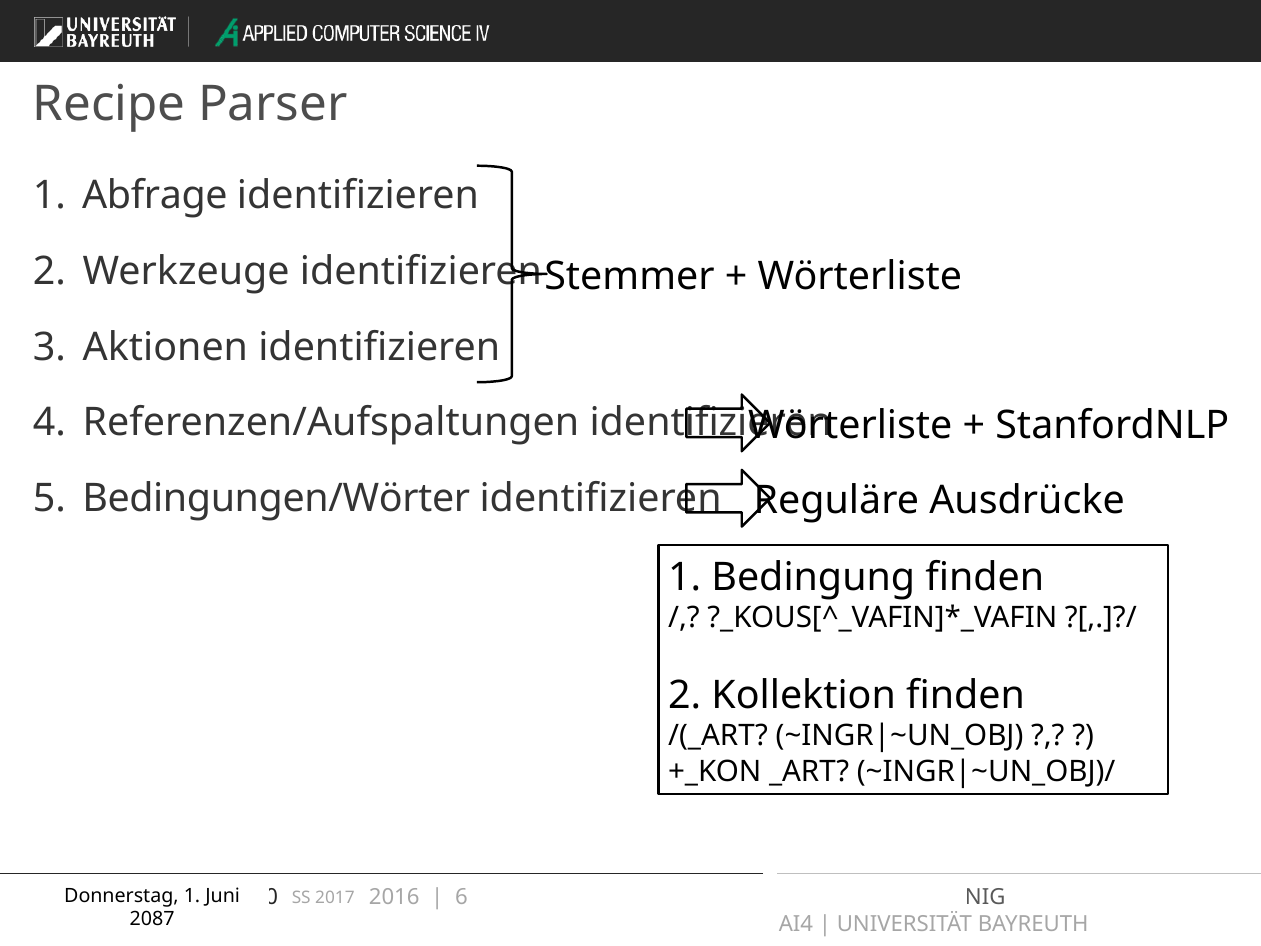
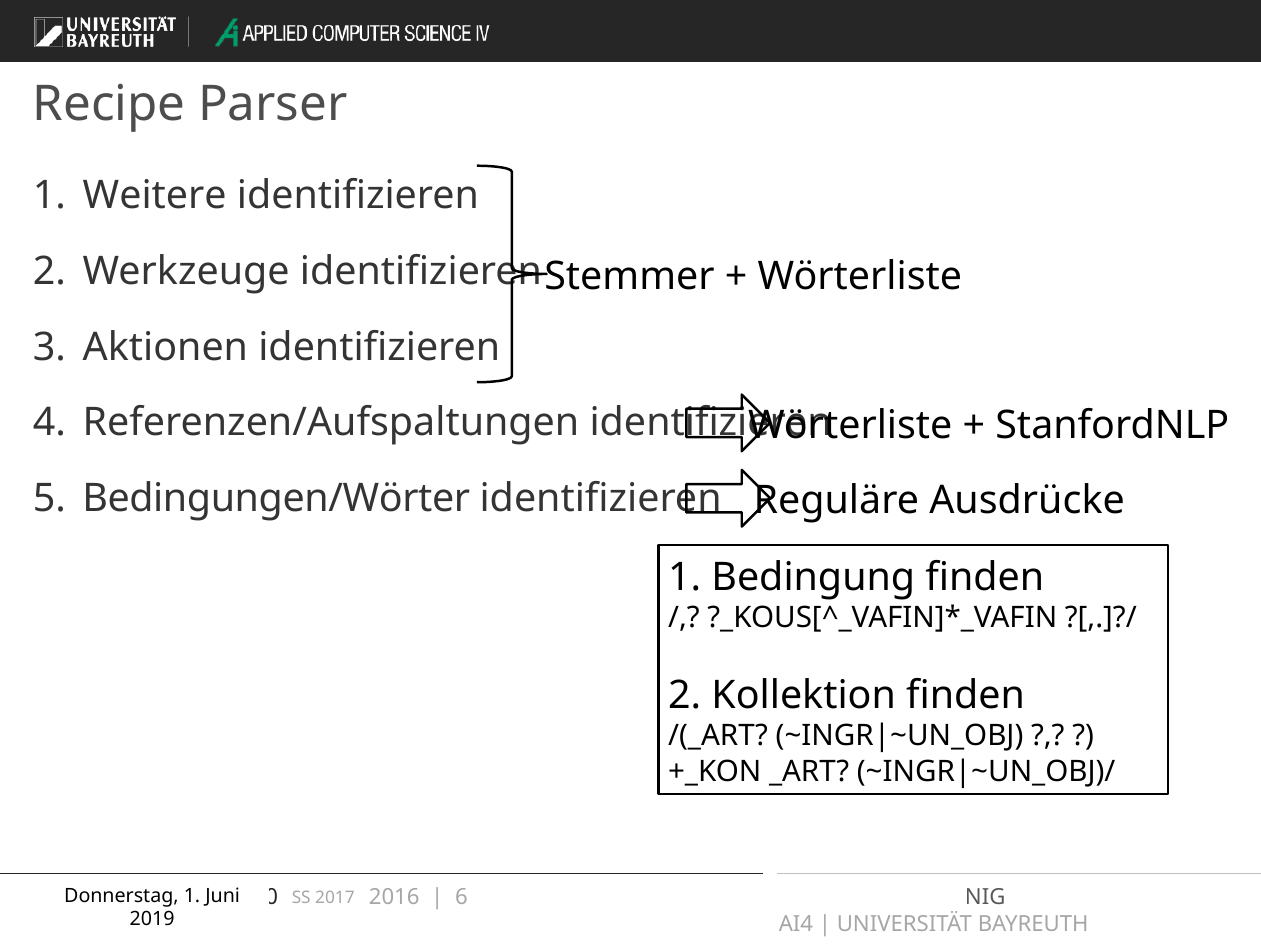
Abfrage: Abfrage -> Weitere (155, 196)
2087: 2087 -> 2019 (152, 919)
